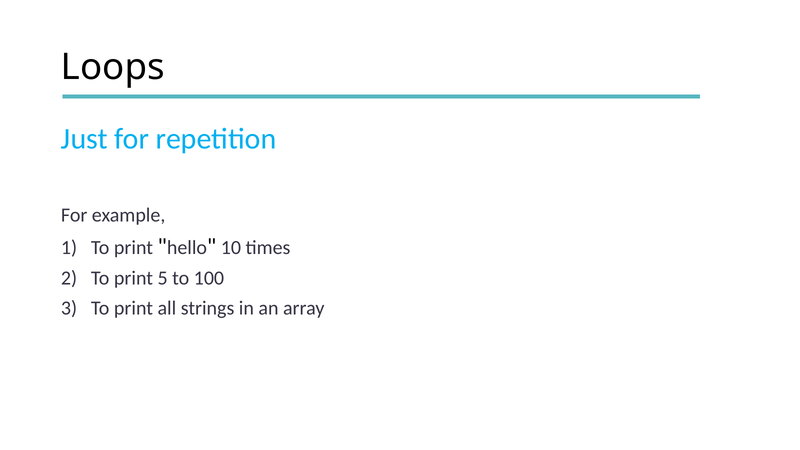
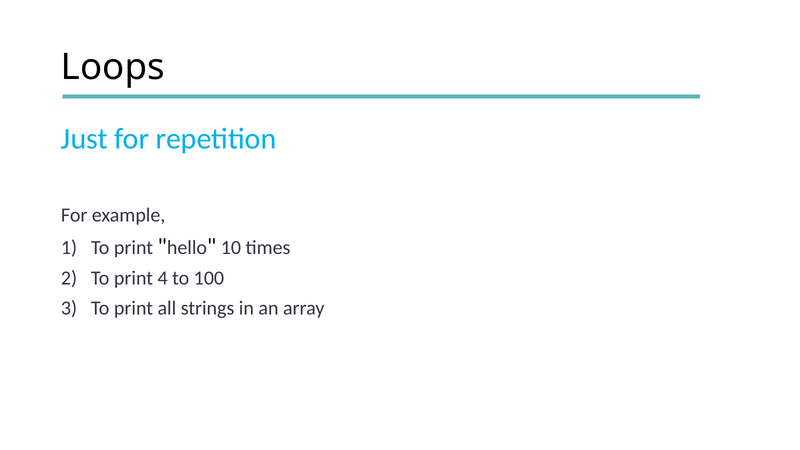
5: 5 -> 4 (163, 278)
